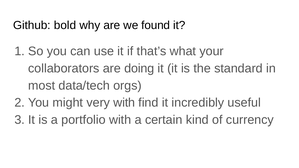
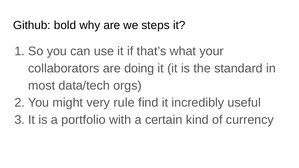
found: found -> steps (156, 25)
very with: with -> rule (124, 103)
